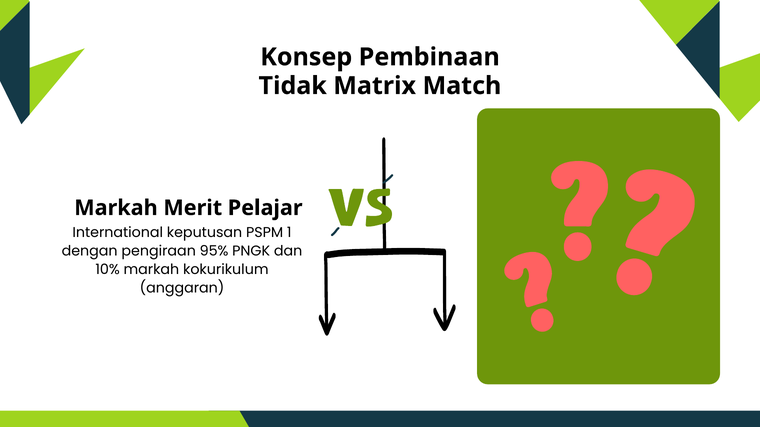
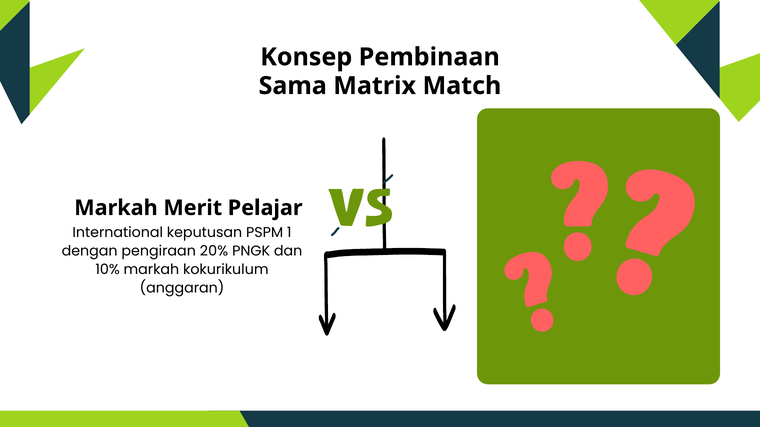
Tidak: Tidak -> Sama (293, 86)
95%: 95% -> 20% (214, 251)
